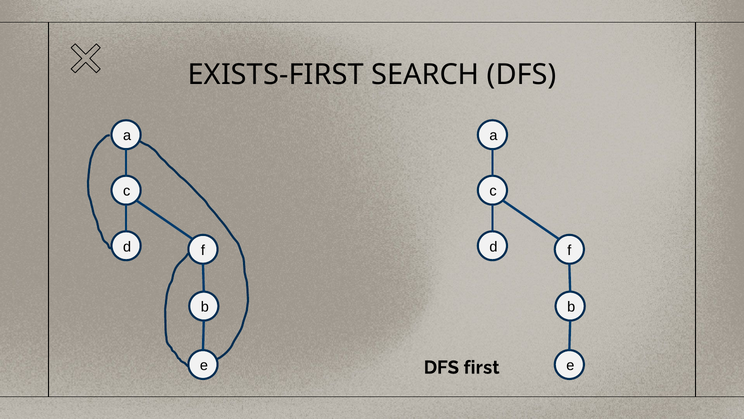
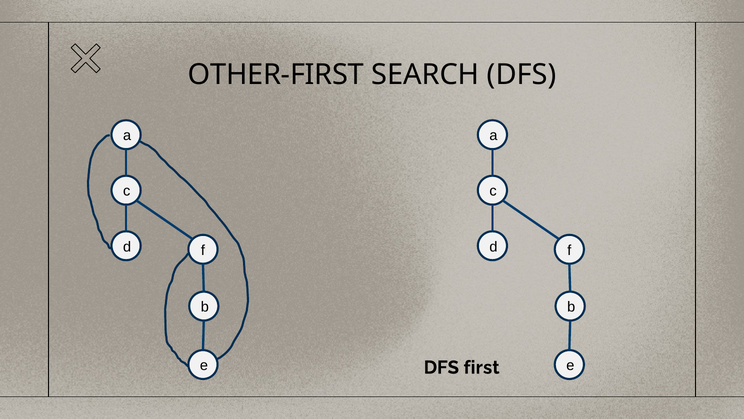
EXISTS-FIRST: EXISTS-FIRST -> OTHER-FIRST (276, 75)
